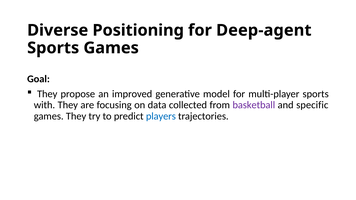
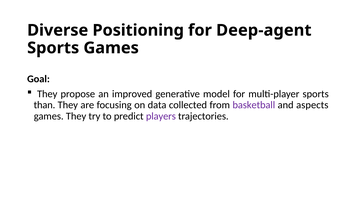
with: with -> than (44, 105)
specific: specific -> aspects (312, 105)
players colour: blue -> purple (161, 116)
